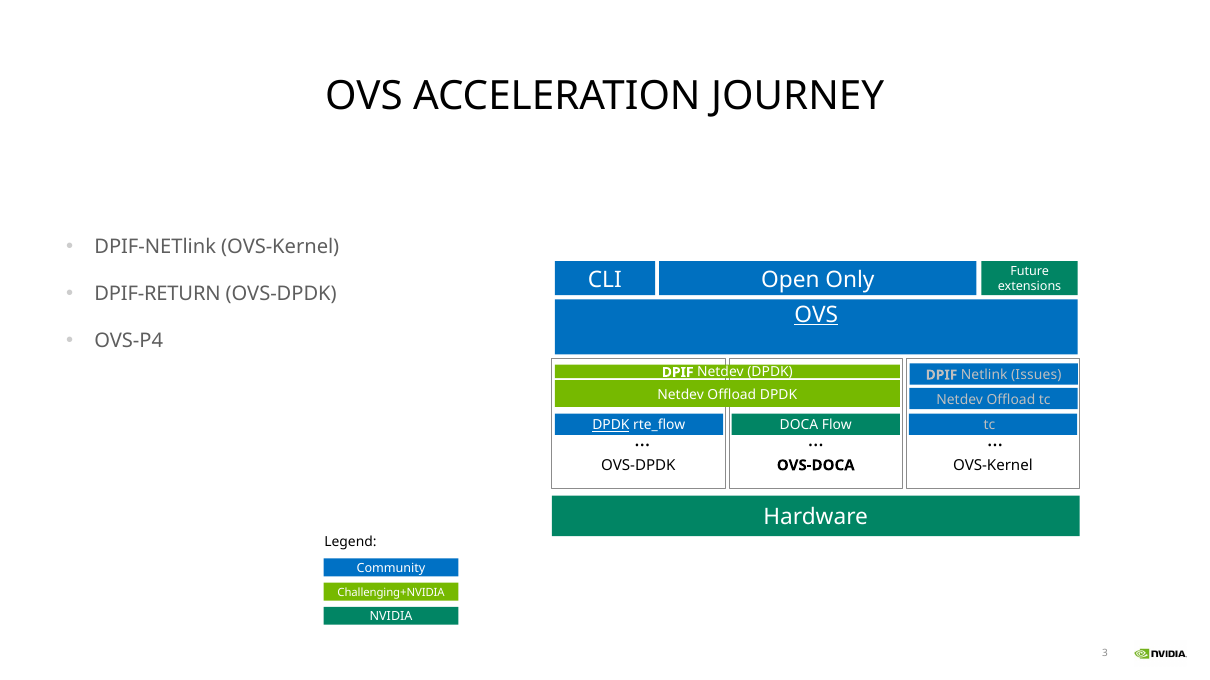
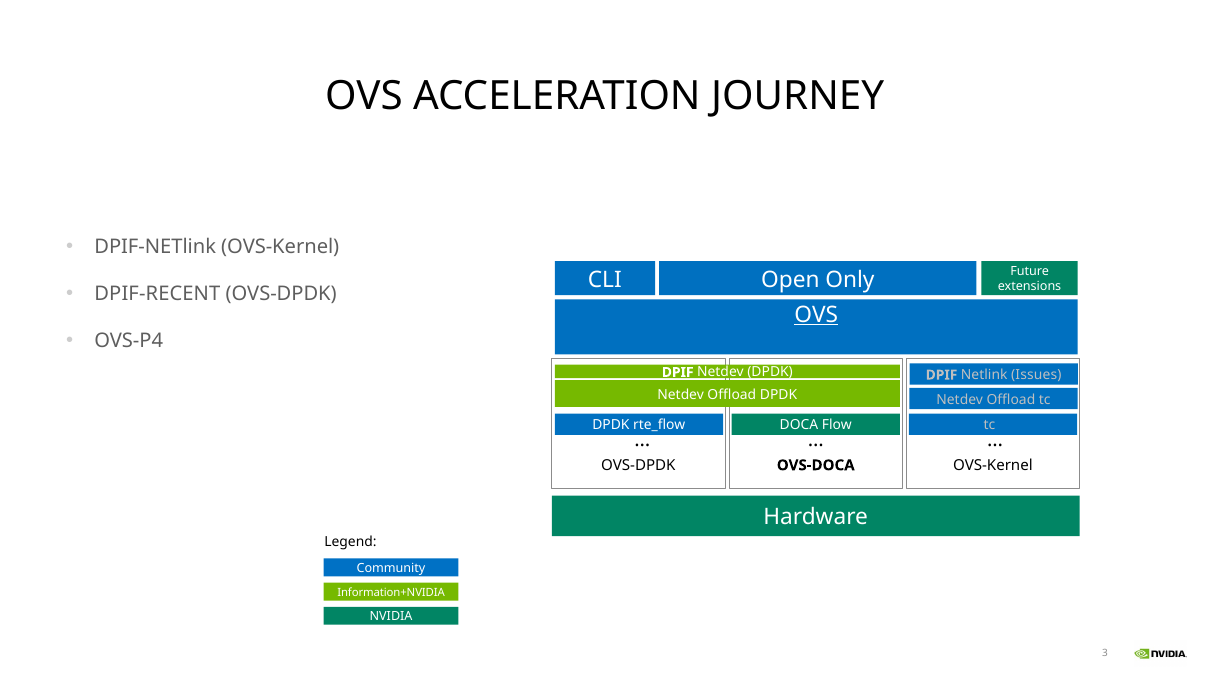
DPIF-RETURN: DPIF-RETURN -> DPIF-RECENT (157, 294)
DPDK underline: present -> none (611, 426)
Challenging+NVIDIA: Challenging+NVIDIA -> Information+NVIDIA (391, 593)
